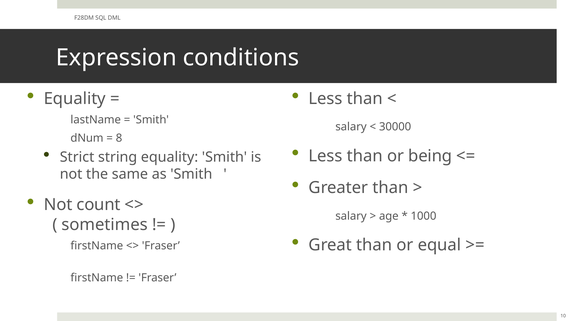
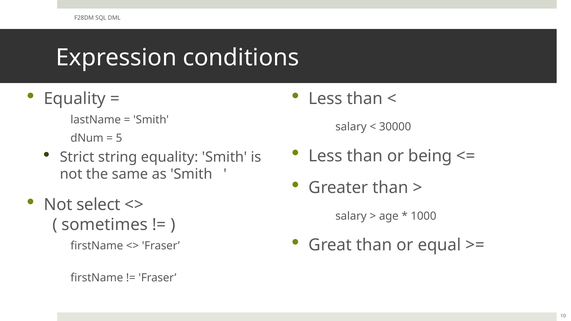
8: 8 -> 5 (119, 138)
count: count -> select (99, 205)
